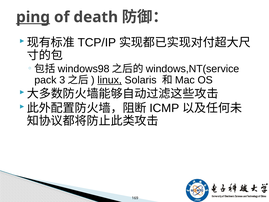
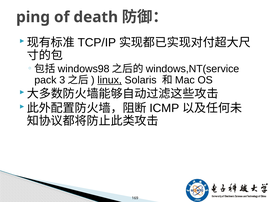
ping underline: present -> none (33, 17)
